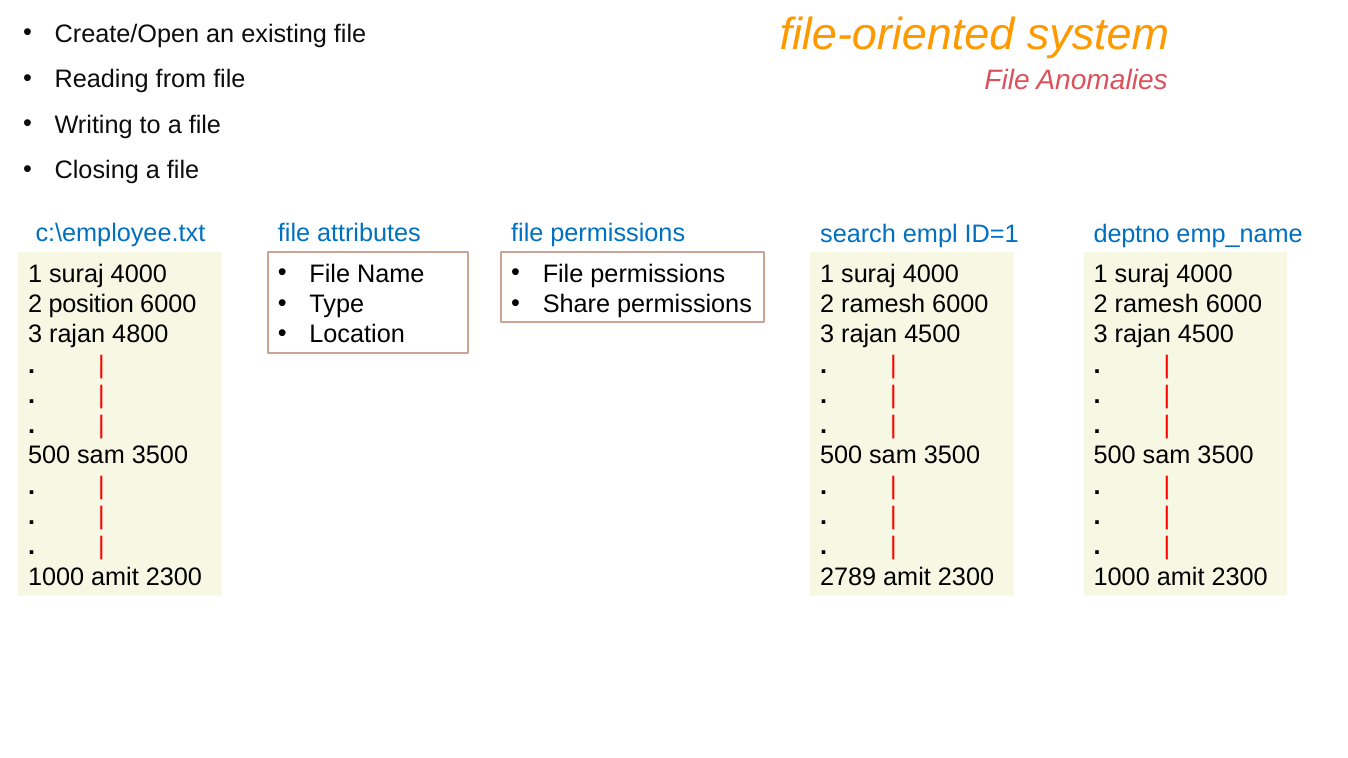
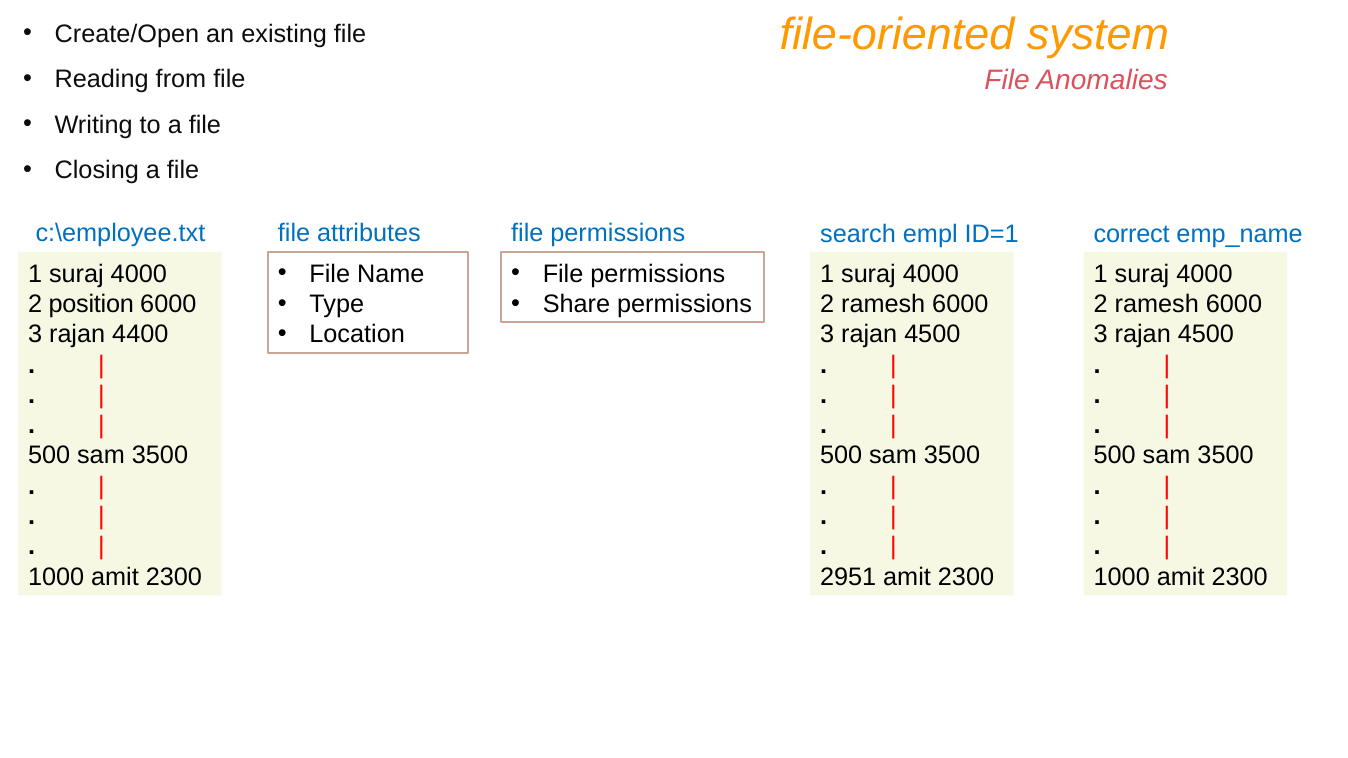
deptno: deptno -> correct (1132, 234)
4800: 4800 -> 4400 (140, 334)
2789: 2789 -> 2951 (848, 577)
